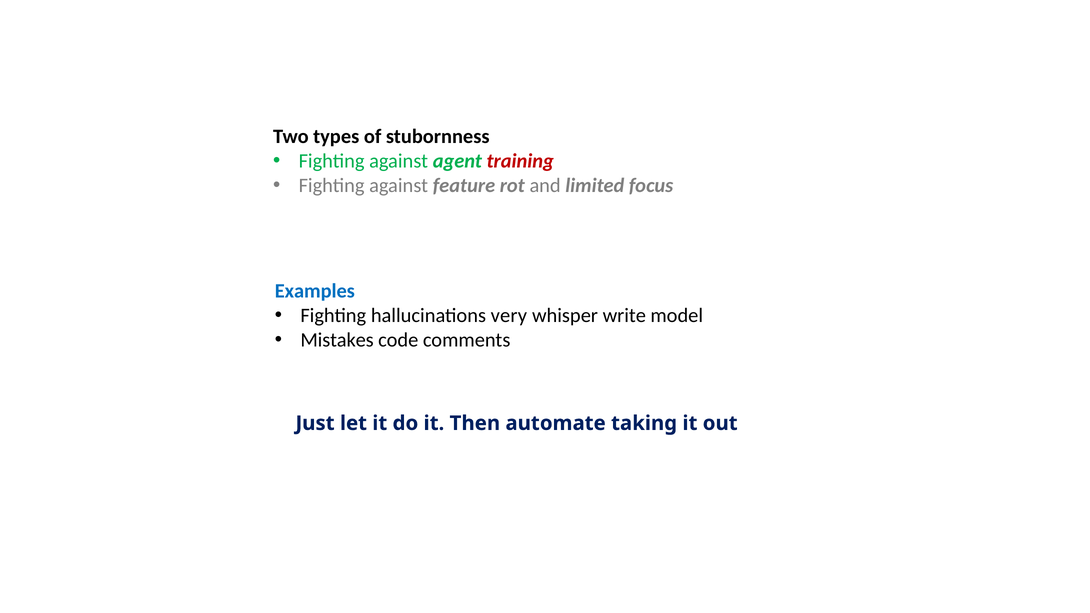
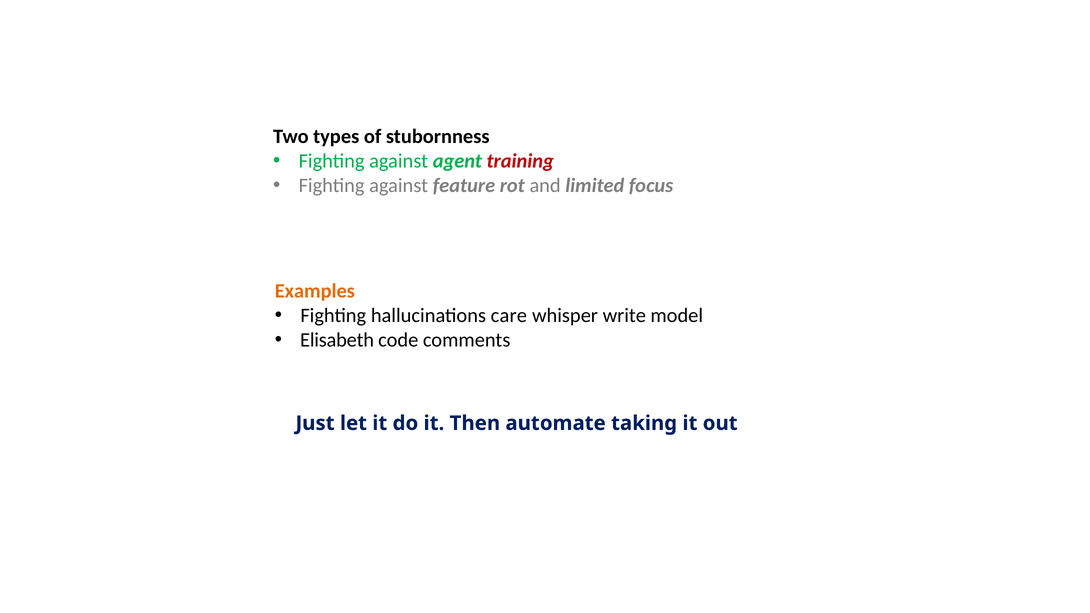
Examples colour: blue -> orange (315, 291)
very: very -> care (509, 316)
Mistakes: Mistakes -> Elisabeth (337, 340)
